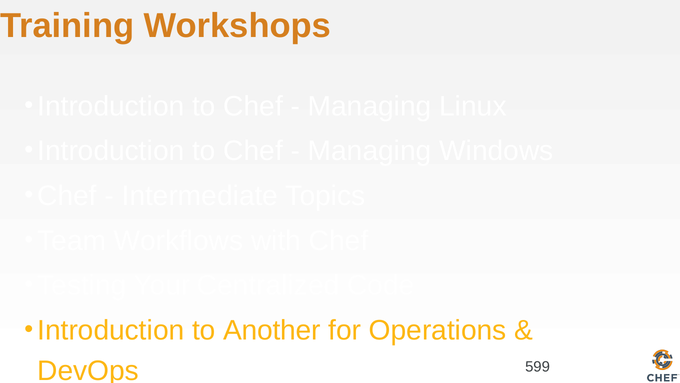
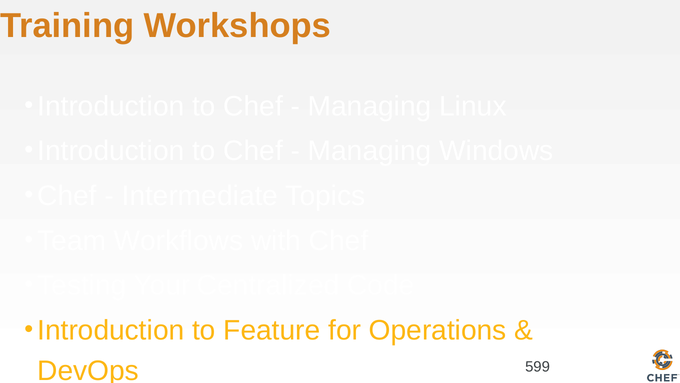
Another: Another -> Feature (272, 330)
